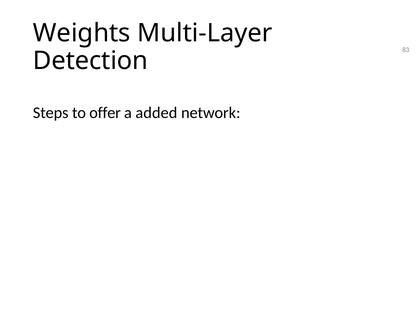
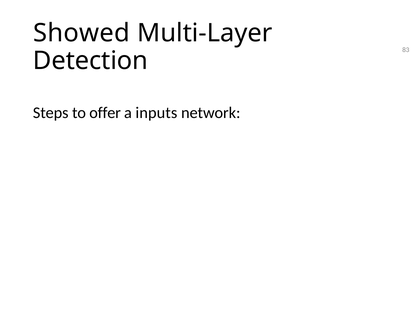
Weights: Weights -> Showed (82, 33)
added: added -> inputs (156, 113)
